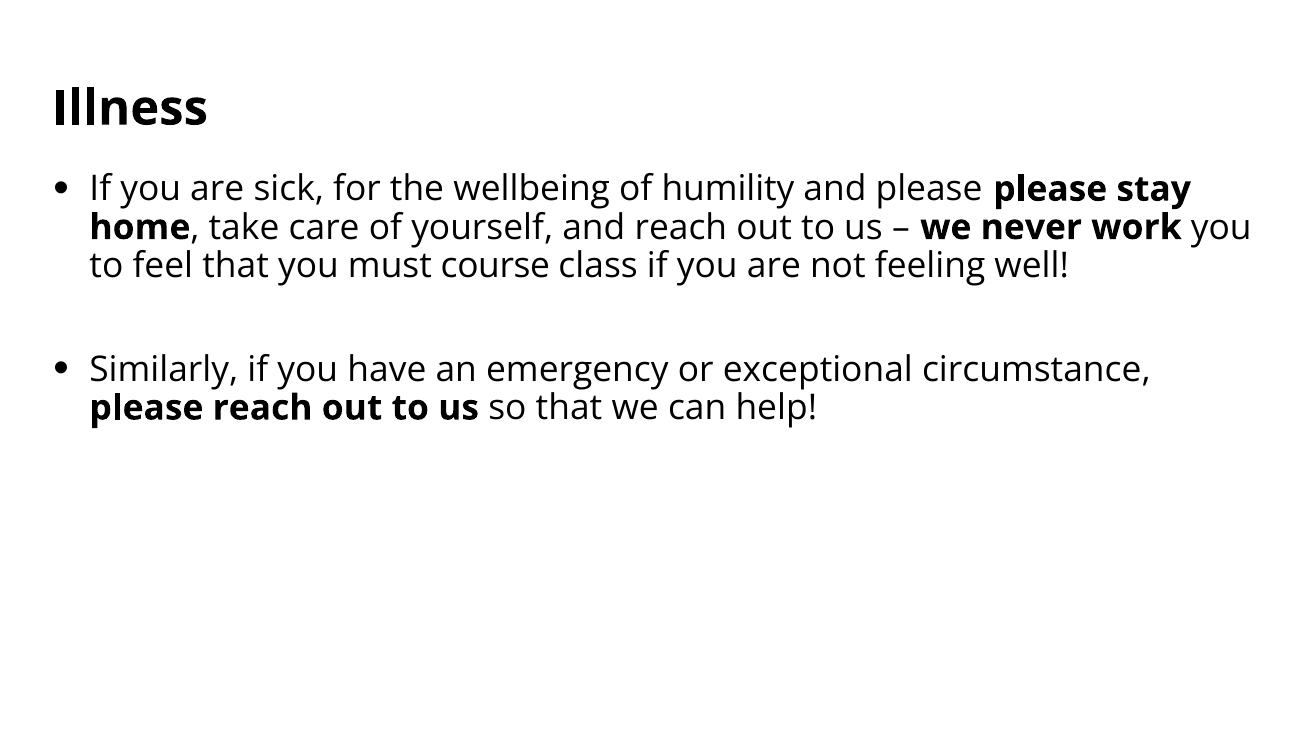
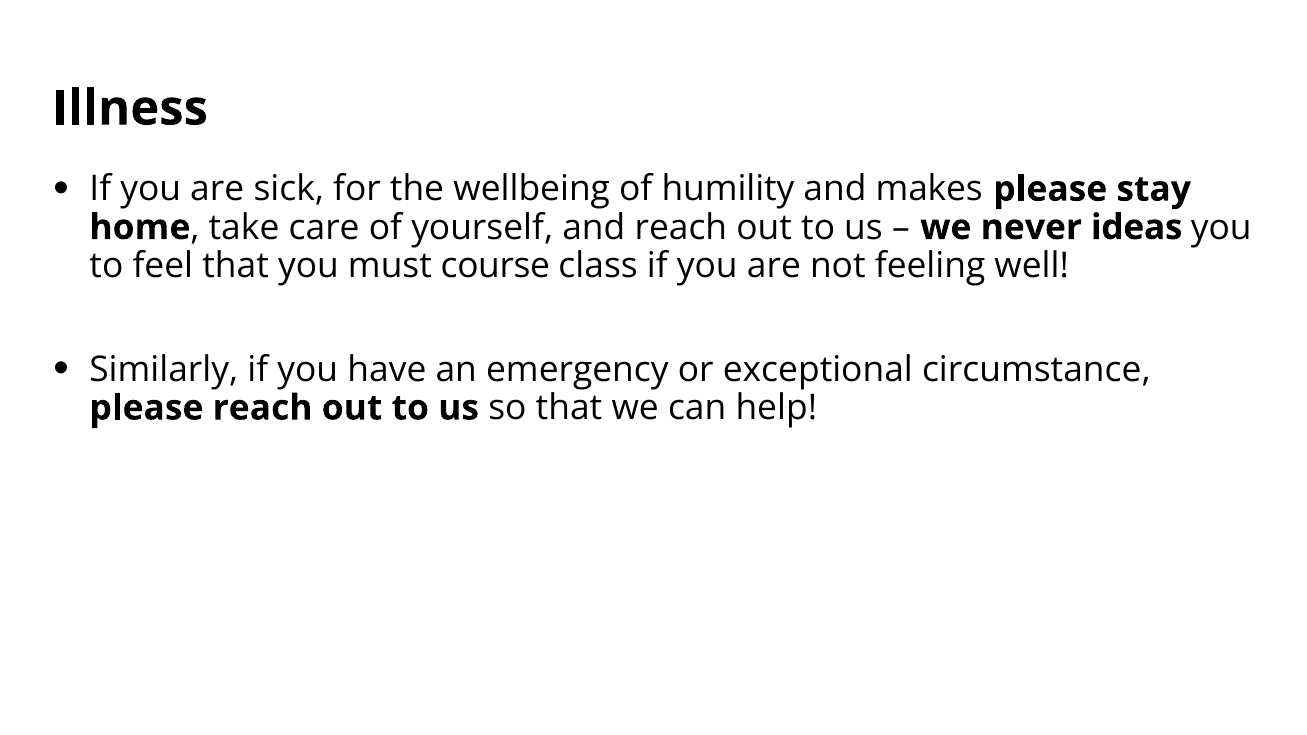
and please: please -> makes (929, 189)
work: work -> ideas (1137, 227)
